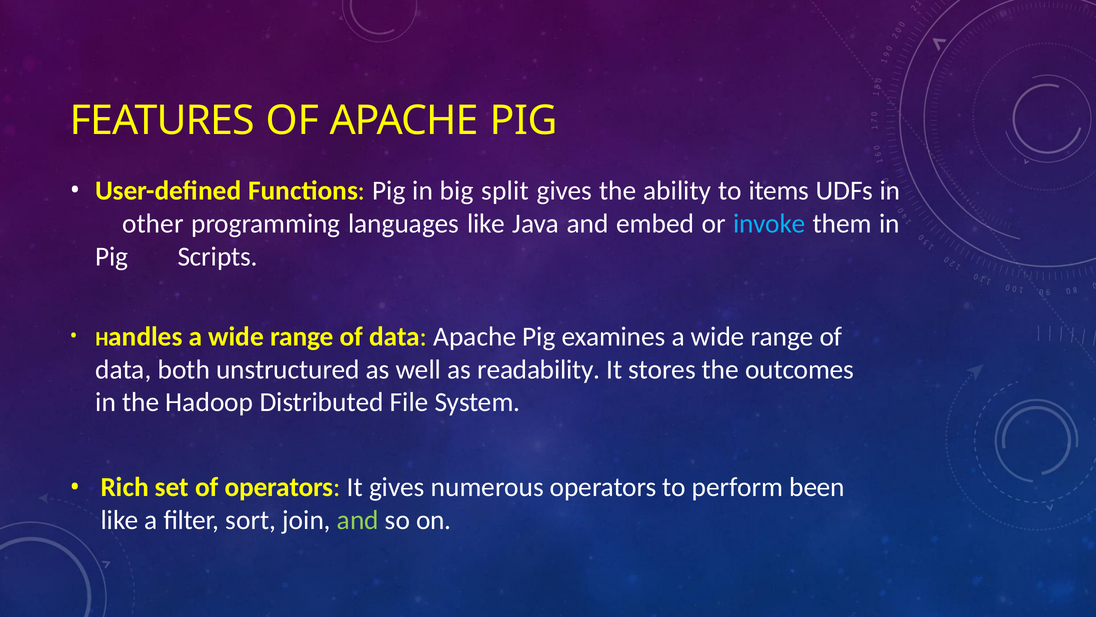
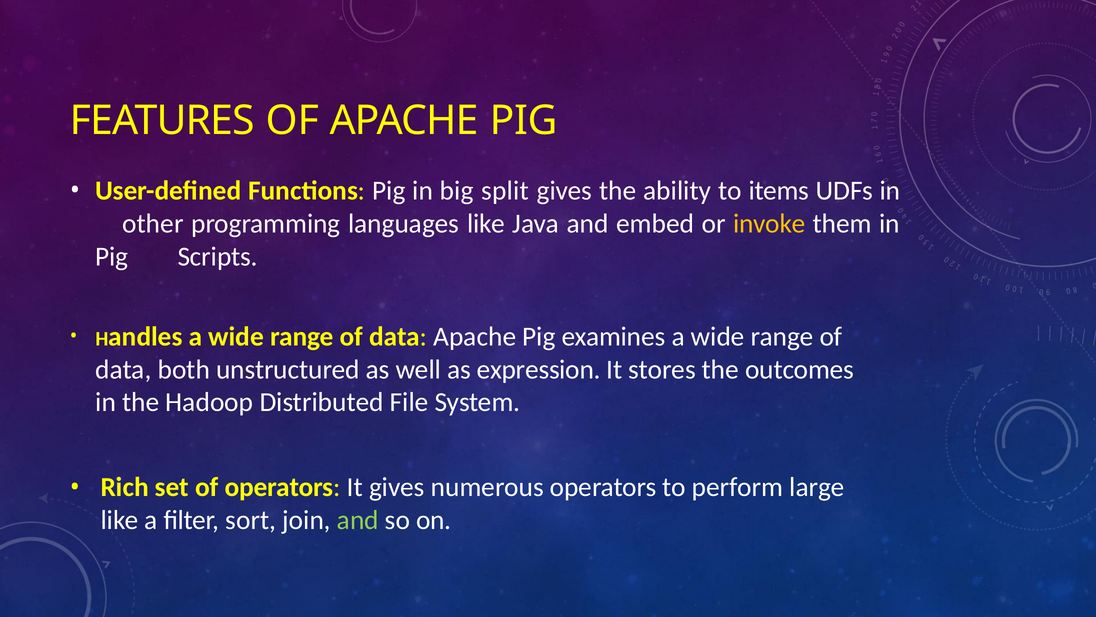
invoke colour: light blue -> yellow (769, 223)
readability: readability -> expression (539, 369)
been: been -> large (817, 487)
